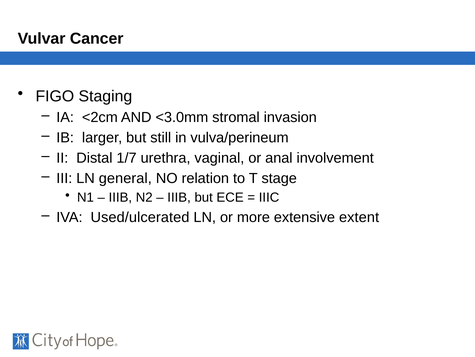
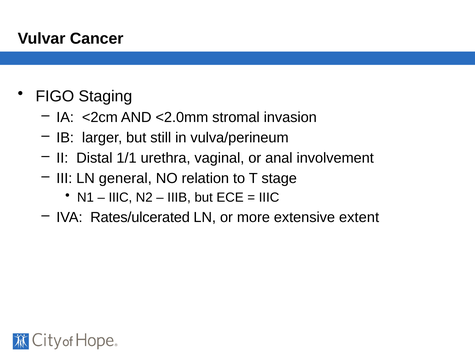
<3.0mm: <3.0mm -> <2.0mm (182, 117)
1/7: 1/7 -> 1/1 (127, 158)
IIIB: IIIB -> IIIC (120, 197)
Used/ulcerated: Used/ulcerated -> Rates/ulcerated (140, 217)
